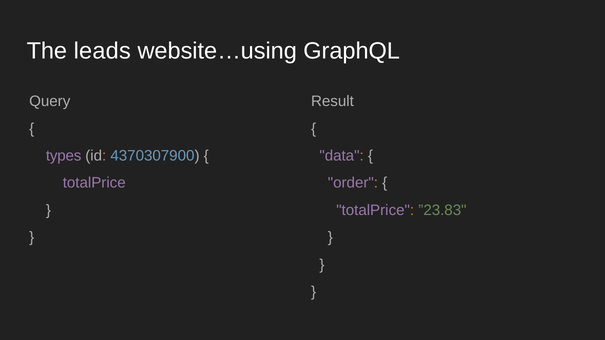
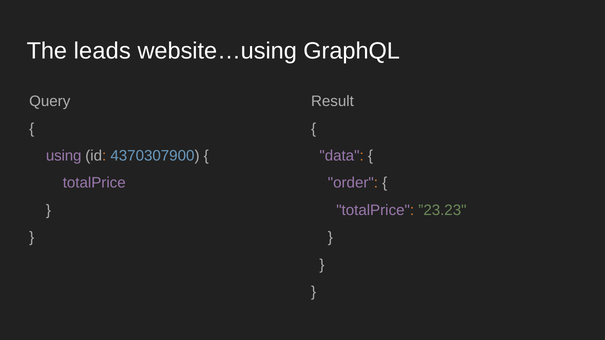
types: types -> using (64, 156)
”23.83: ”23.83 -> ”23.23 (442, 210)
